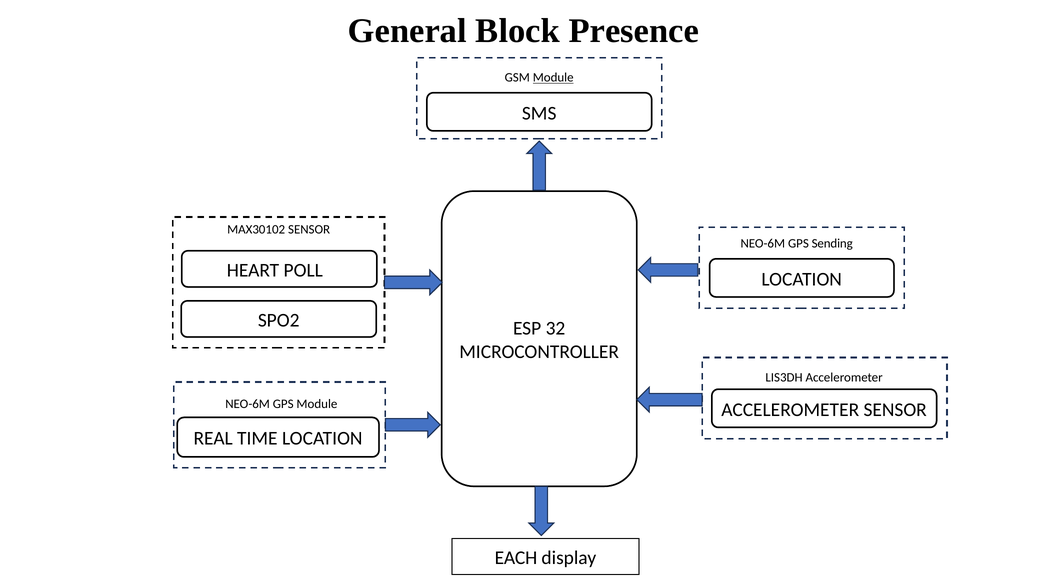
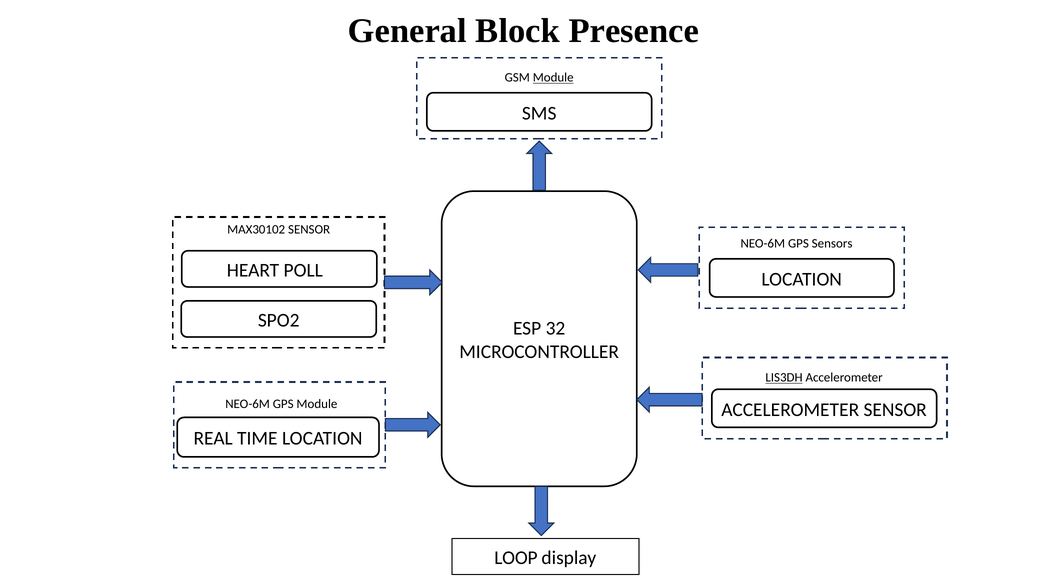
Sending: Sending -> Sensors (832, 244)
LIS3DH underline: none -> present (784, 378)
EACH: EACH -> LOOP (516, 558)
